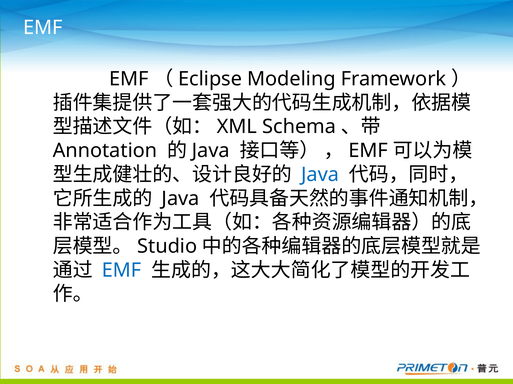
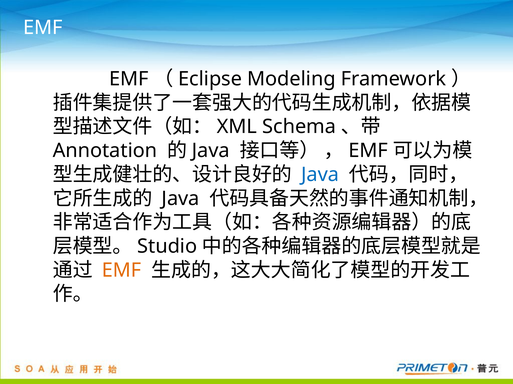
EMF colour: blue -> orange (122, 271)
